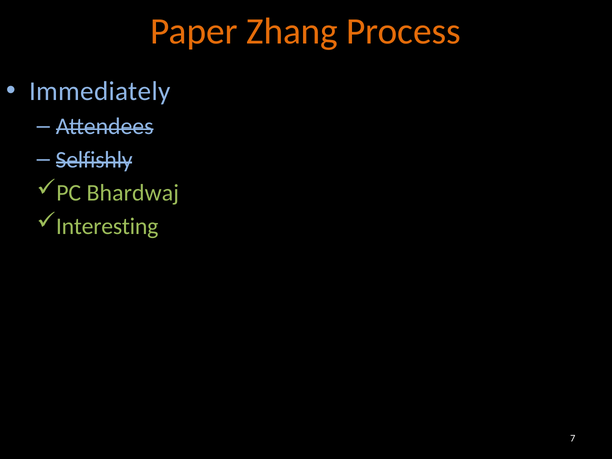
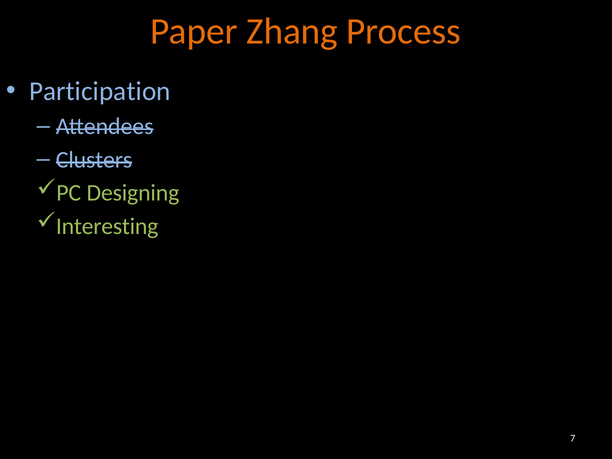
Immediately: Immediately -> Participation (100, 91)
Selfishly: Selfishly -> Clusters (94, 160)
Bhardwaj: Bhardwaj -> Designing (133, 193)
